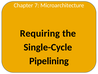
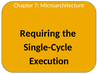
Pipelining: Pipelining -> Execution (49, 61)
